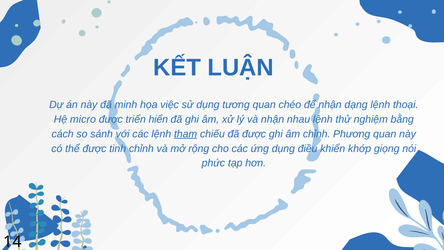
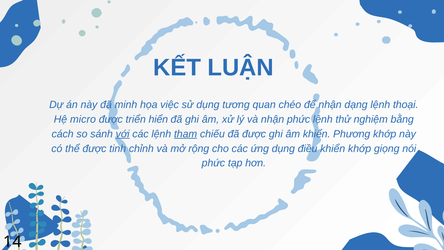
nhận nhau: nhau -> phức (299, 119)
với underline: none -> present (123, 134)
âm chỉnh: chỉnh -> khiển (317, 134)
Phương quan: quan -> khớp (385, 134)
